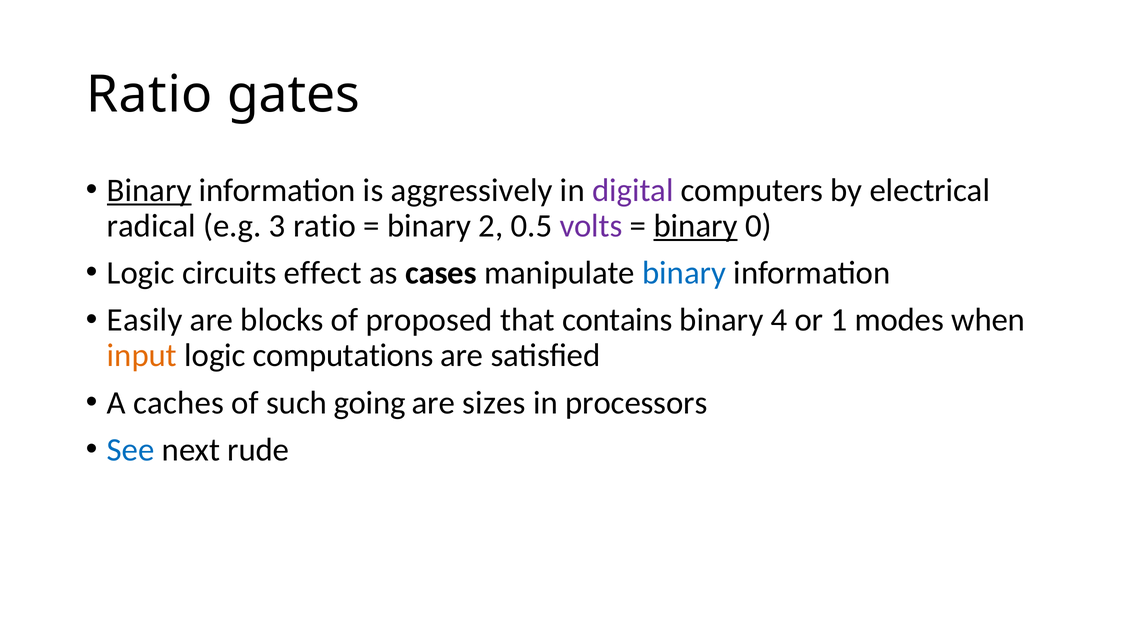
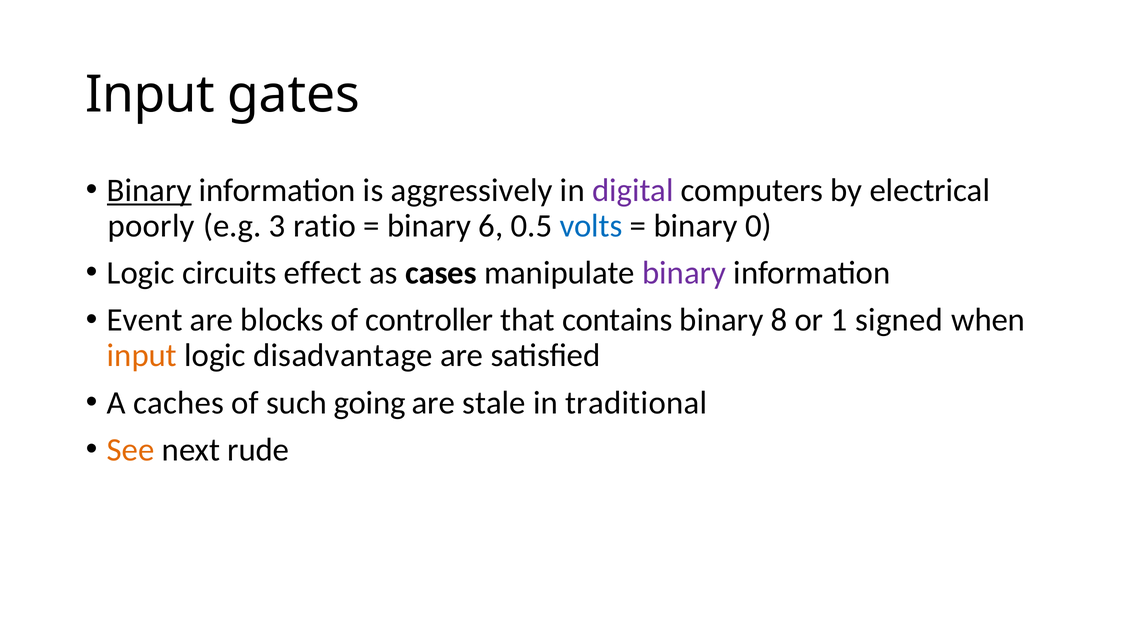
Ratio: Ratio -> Input (150, 95)
radical: radical -> poorly (151, 226)
2: 2 -> 6 (491, 226)
volts colour: purple -> blue (591, 226)
binary underline: present -> none (696, 226)
binary colour: blue -> purple (684, 273)
Easily: Easily -> Event (145, 320)
proposed: proposed -> controller (429, 320)
4: 4 -> 8 (779, 320)
modes: modes -> signed (899, 320)
computations: computations -> disadvantage (343, 355)
sizes: sizes -> stale (494, 403)
processors: processors -> traditional (636, 403)
See colour: blue -> orange (131, 450)
